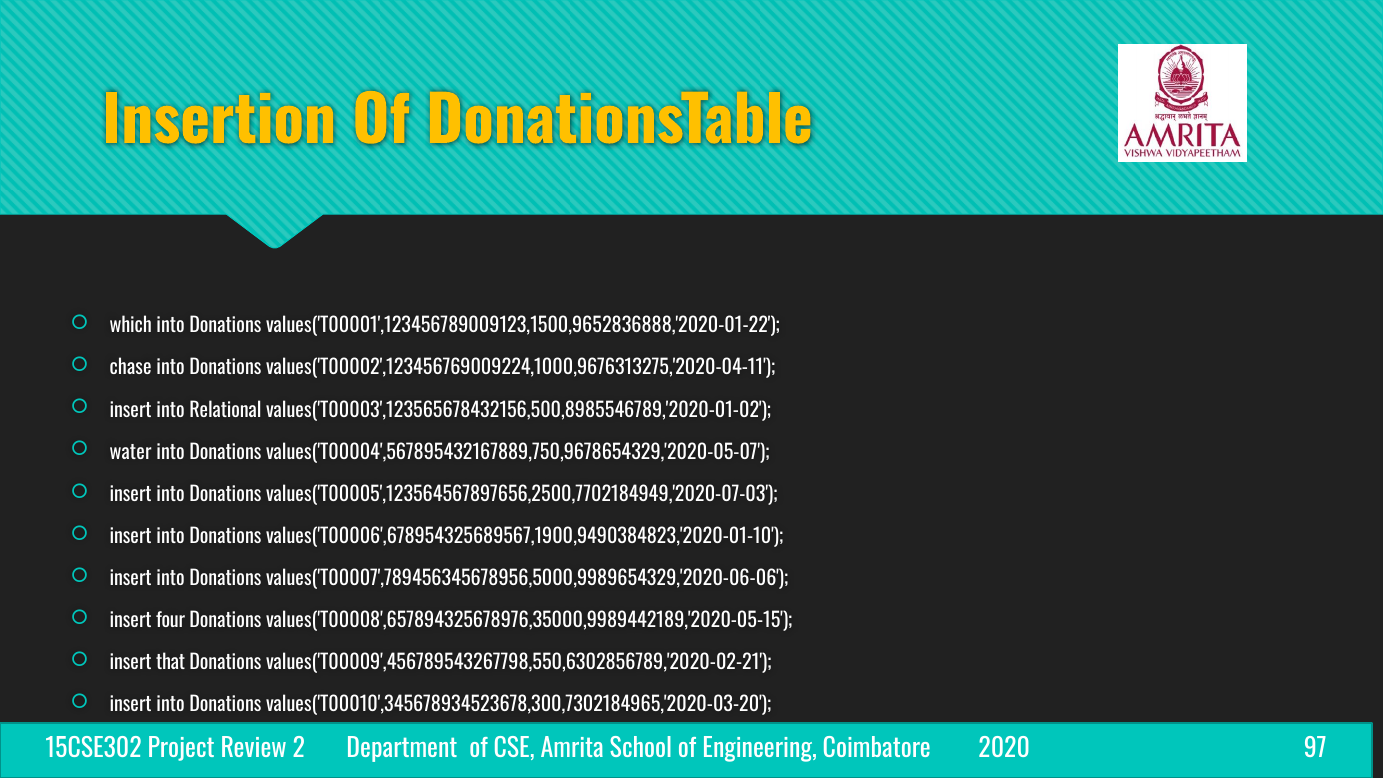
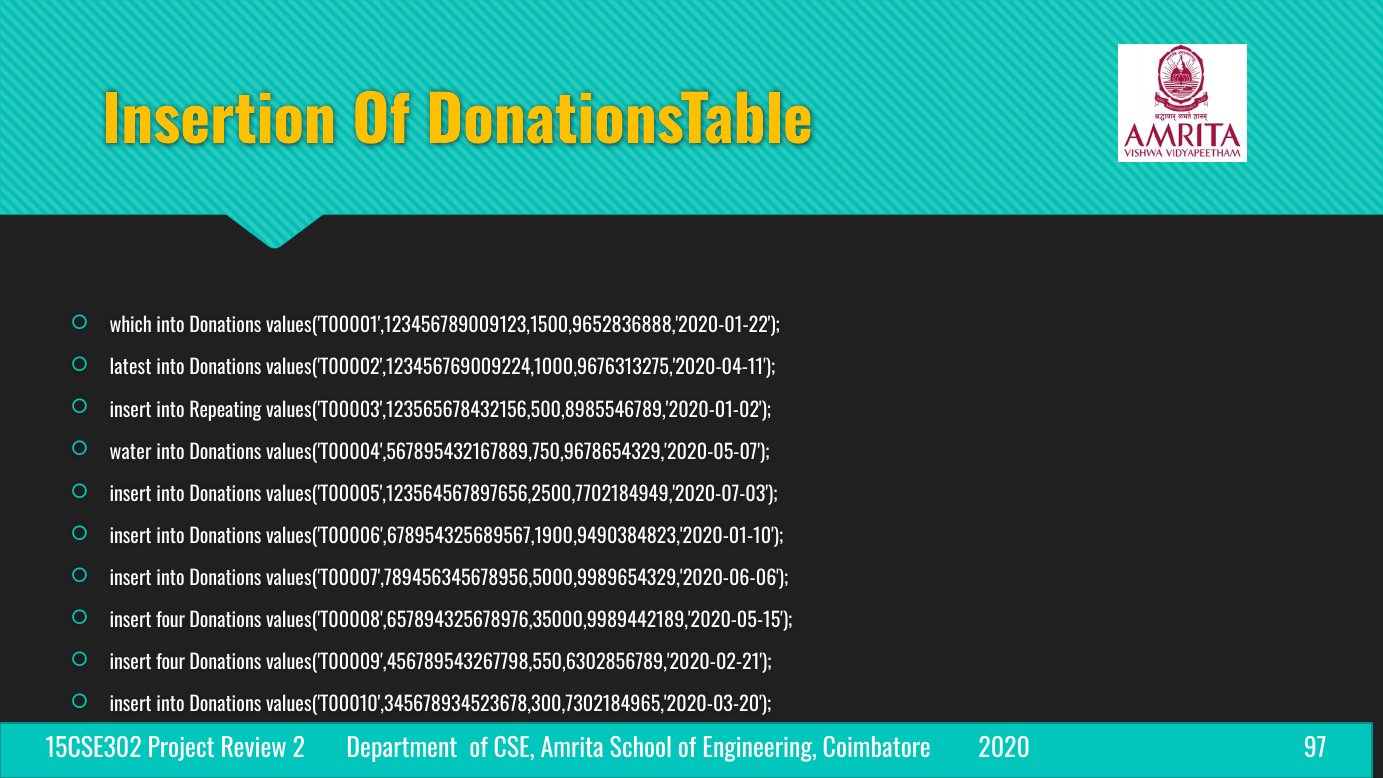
chase: chase -> latest (131, 368)
Relational: Relational -> Repeating (225, 410)
that: that -> four (171, 663)
